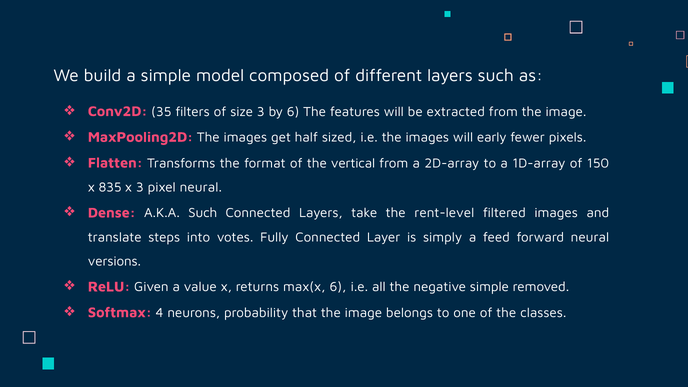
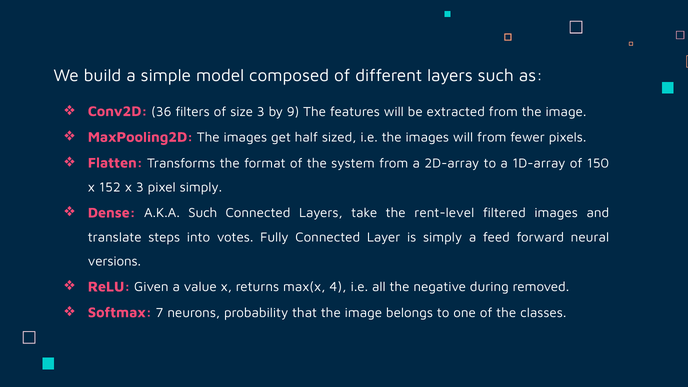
35: 35 -> 36 (161, 112)
by 6: 6 -> 9 (293, 112)
will early: early -> from (492, 137)
vertical: vertical -> system (353, 163)
835: 835 -> 152 (110, 187)
pixel neural: neural -> simply (201, 187)
max(x 6: 6 -> 4 (338, 287)
negative simple: simple -> during (489, 287)
4: 4 -> 7 (159, 313)
